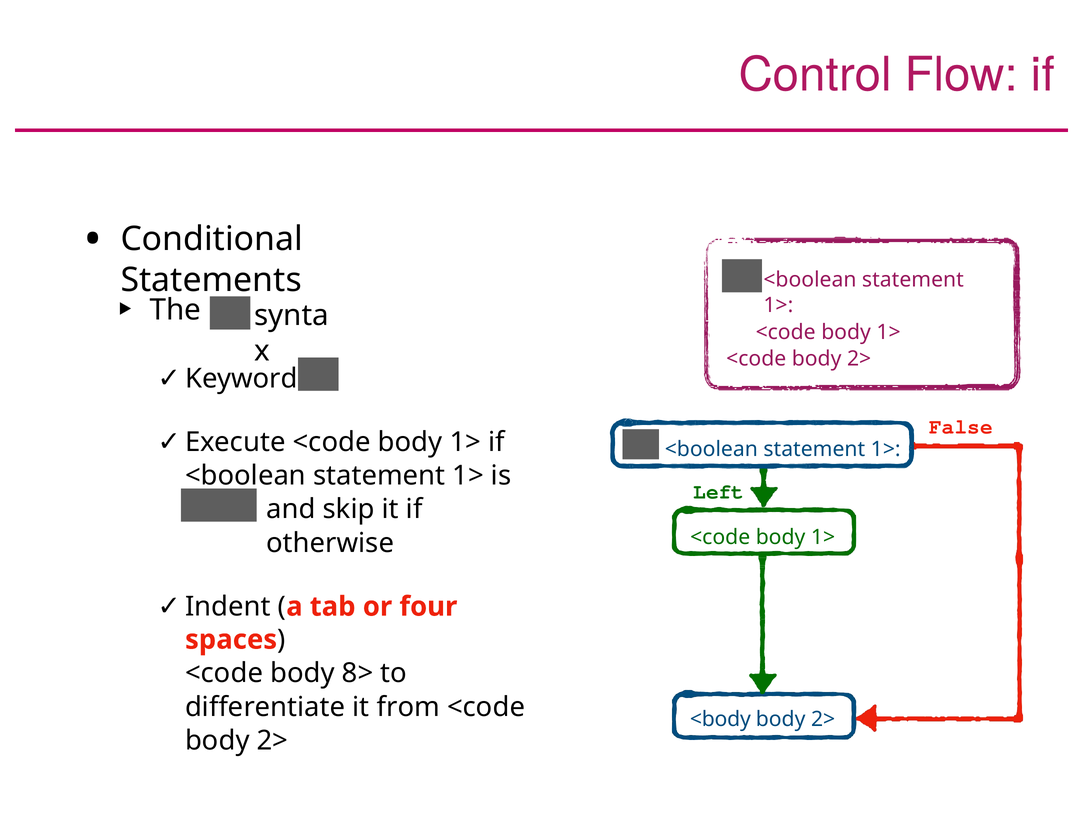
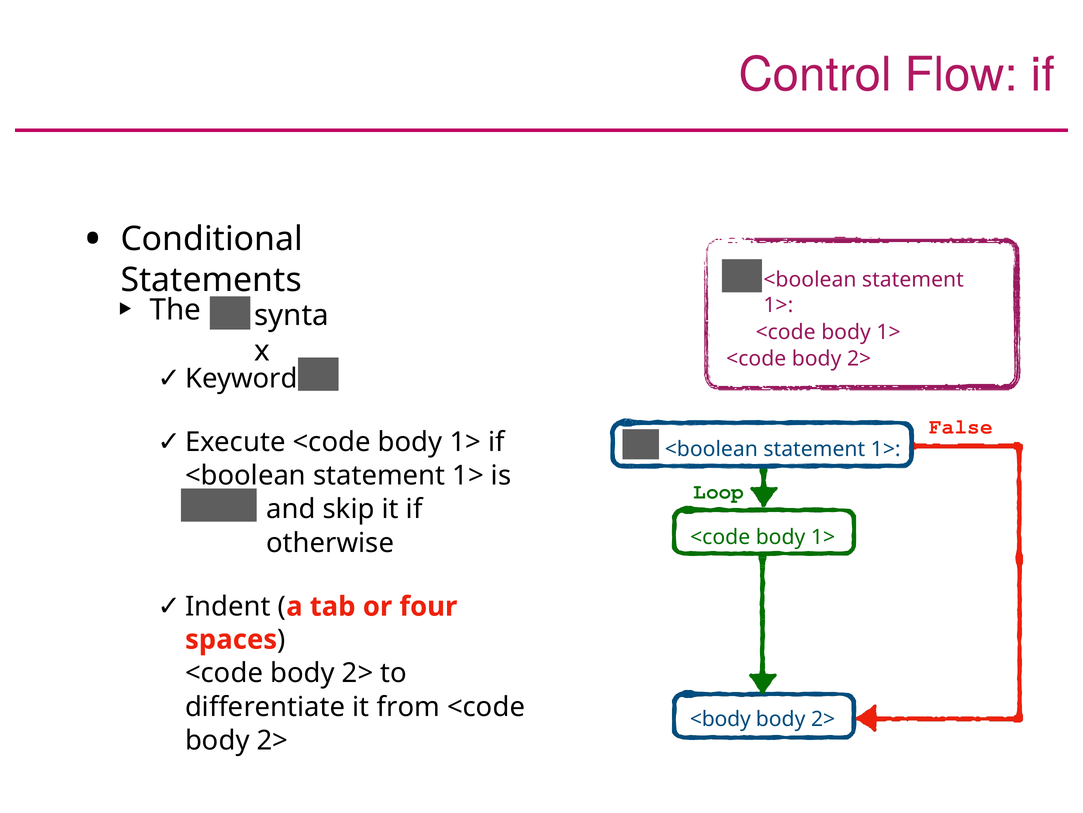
Left: Left -> Loop (719, 491)
8>: 8> -> 2> (358, 673)
